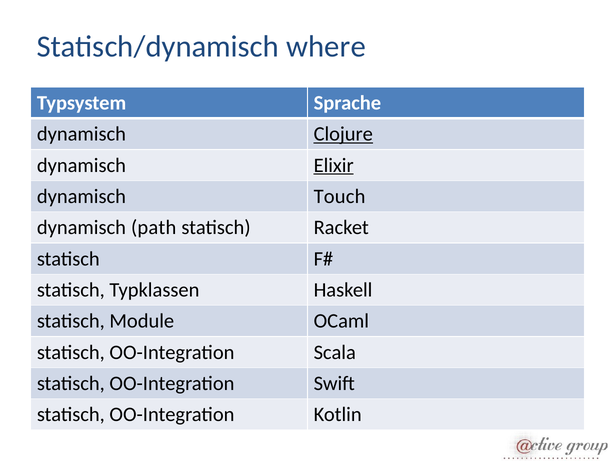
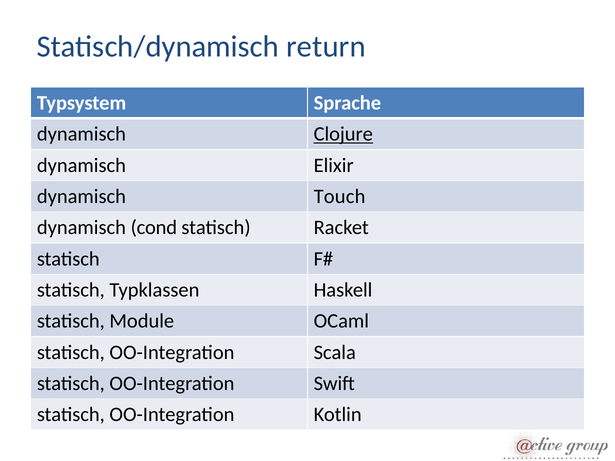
where: where -> return (326, 47)
Elixir underline: present -> none (334, 165)
path: path -> cond (154, 228)
